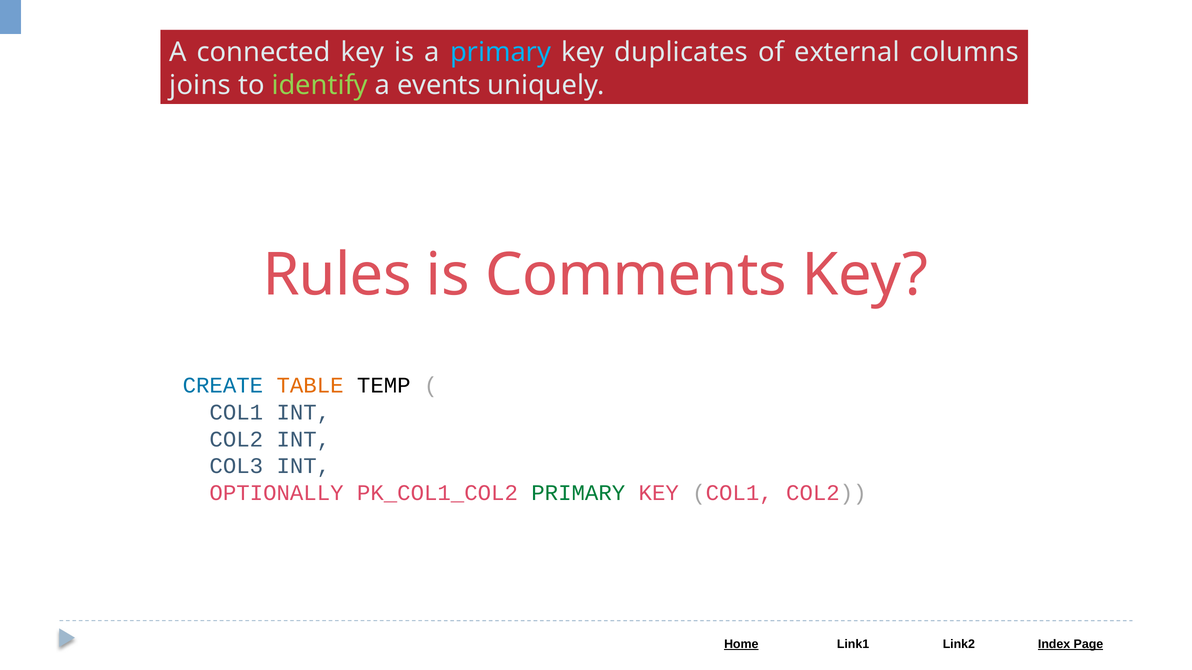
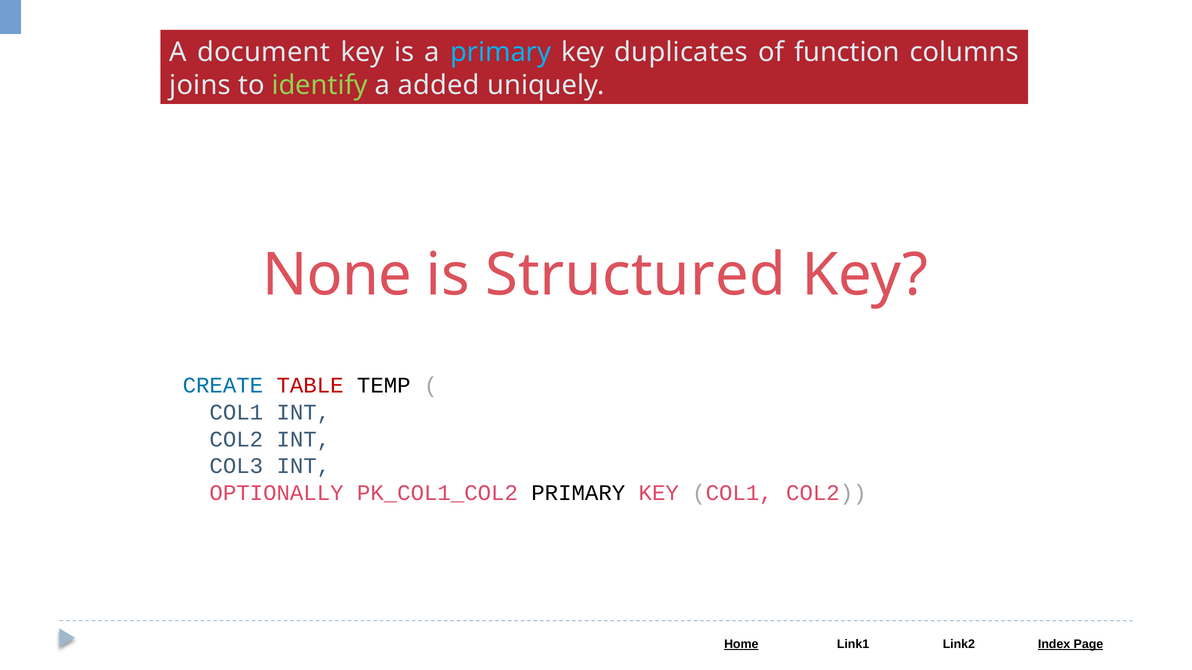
connected: connected -> document (264, 52)
external: external -> function (847, 52)
events: events -> added (439, 85)
Rules: Rules -> None (337, 275)
Comments: Comments -> Structured (635, 275)
TABLE colour: orange -> red (310, 386)
PRIMARY colour: green -> black (578, 493)
